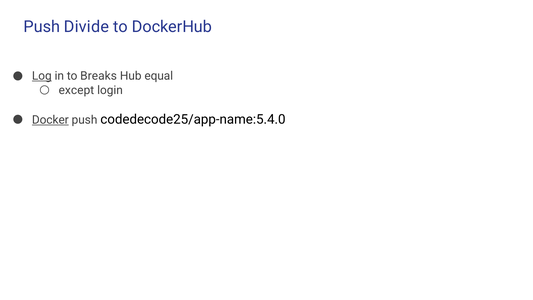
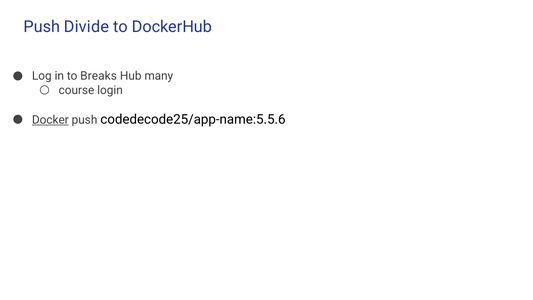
Log underline: present -> none (42, 76)
equal: equal -> many (159, 76)
except: except -> course (76, 90)
codedecode25/app-name:5.4.0: codedecode25/app-name:5.4.0 -> codedecode25/app-name:5.5.6 (193, 119)
